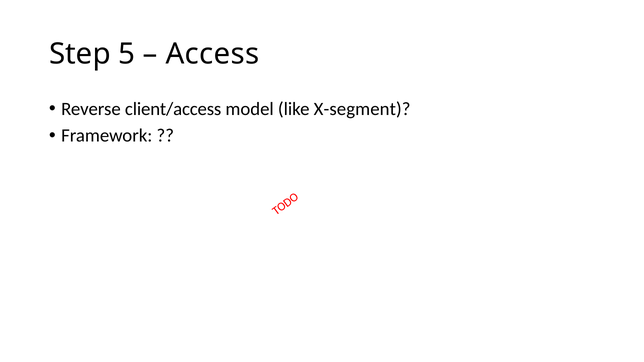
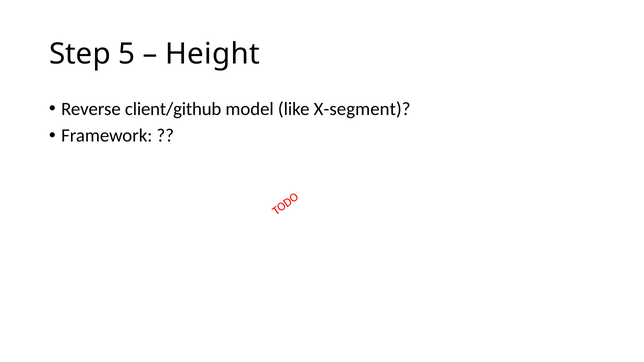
Access: Access -> Height (213, 54)
client/access: client/access -> client/github (173, 109)
